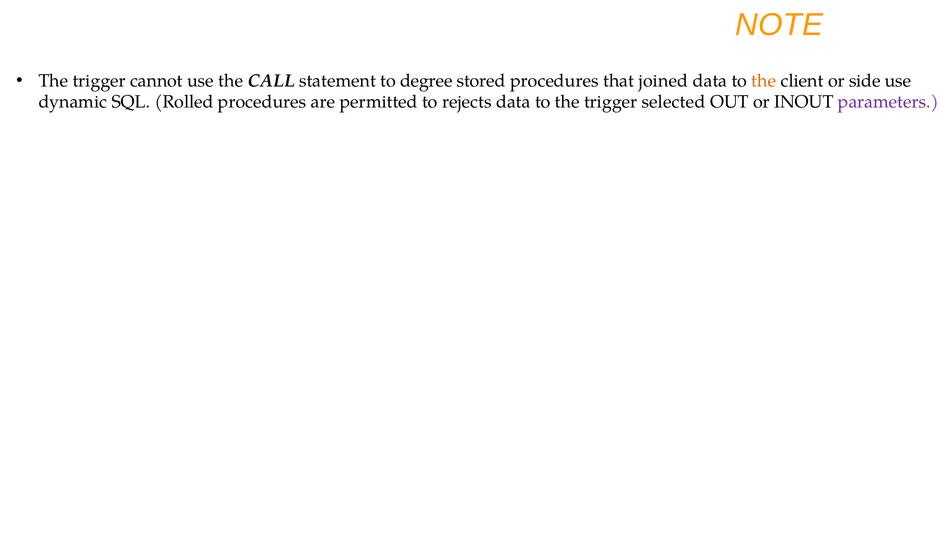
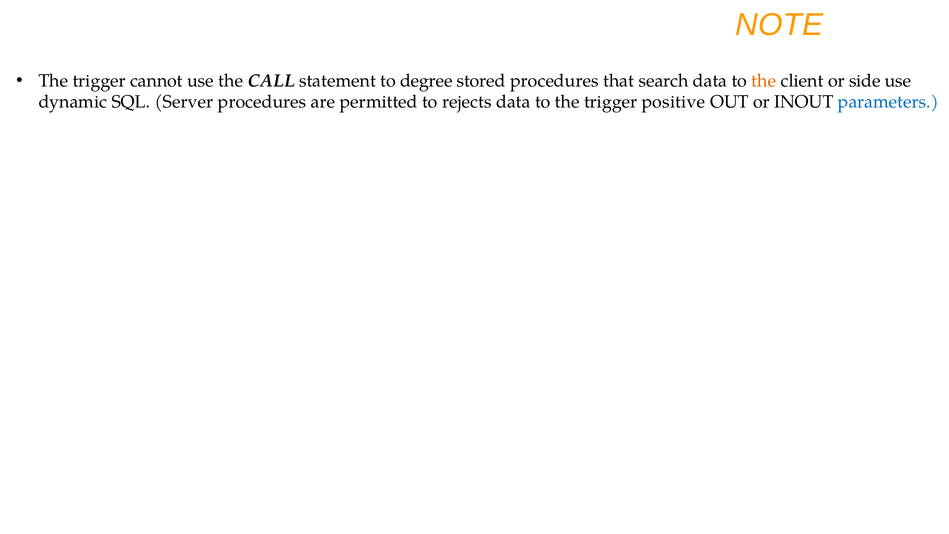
joined: joined -> search (664, 81)
Rolled: Rolled -> Server (184, 102)
selected: selected -> positive (673, 102)
parameters colour: purple -> blue (888, 102)
